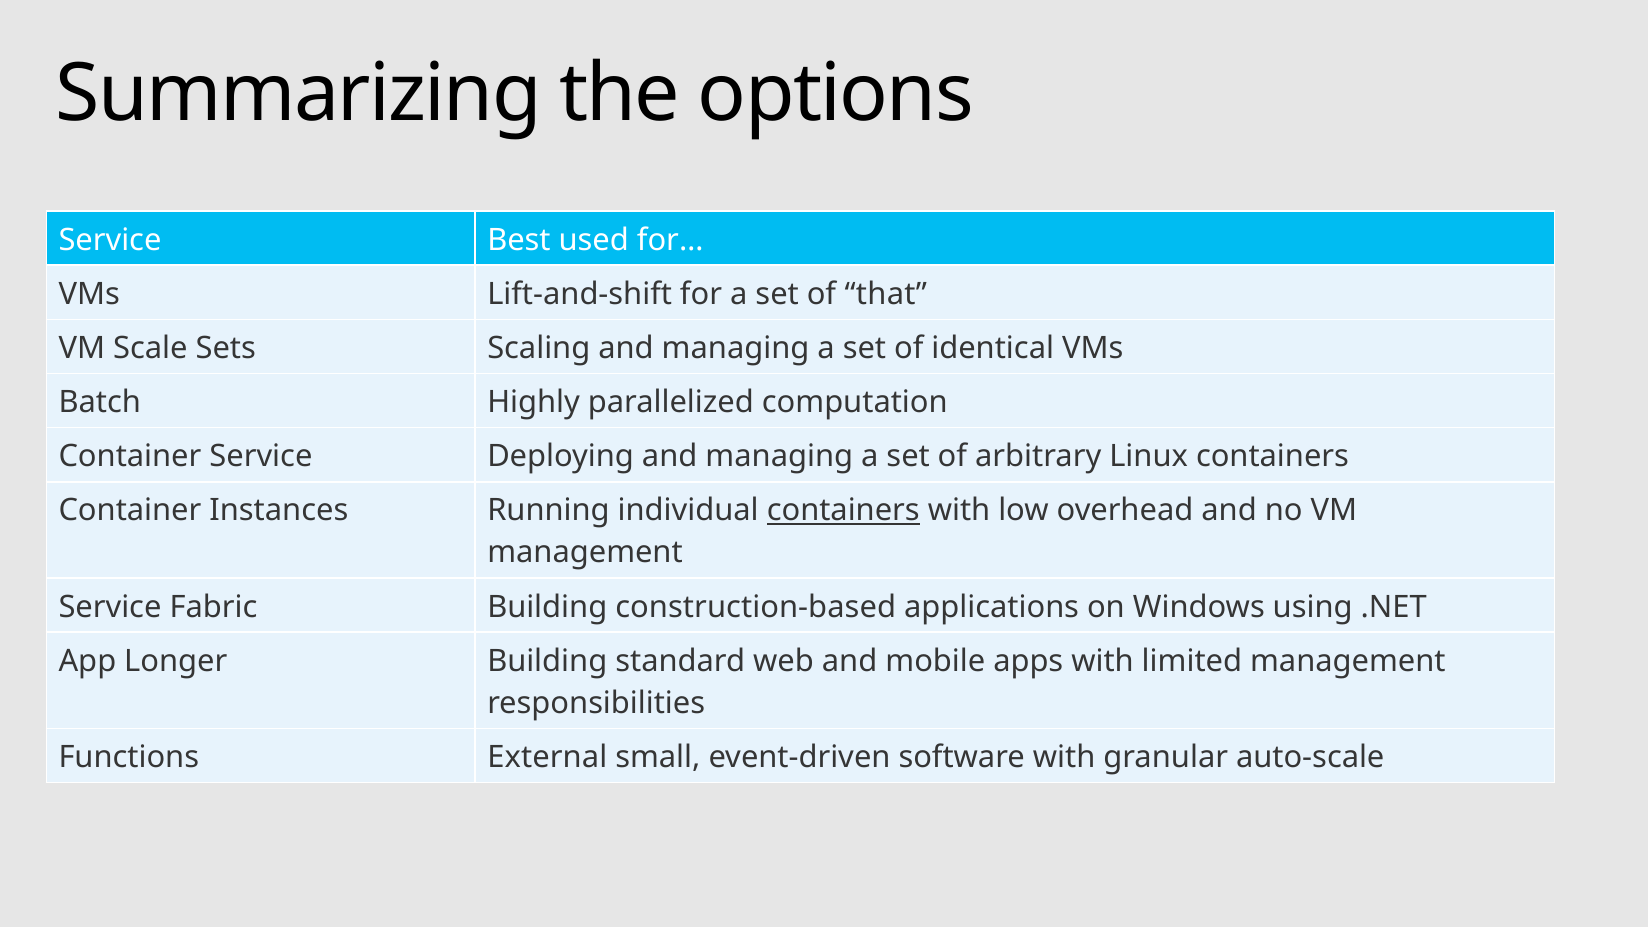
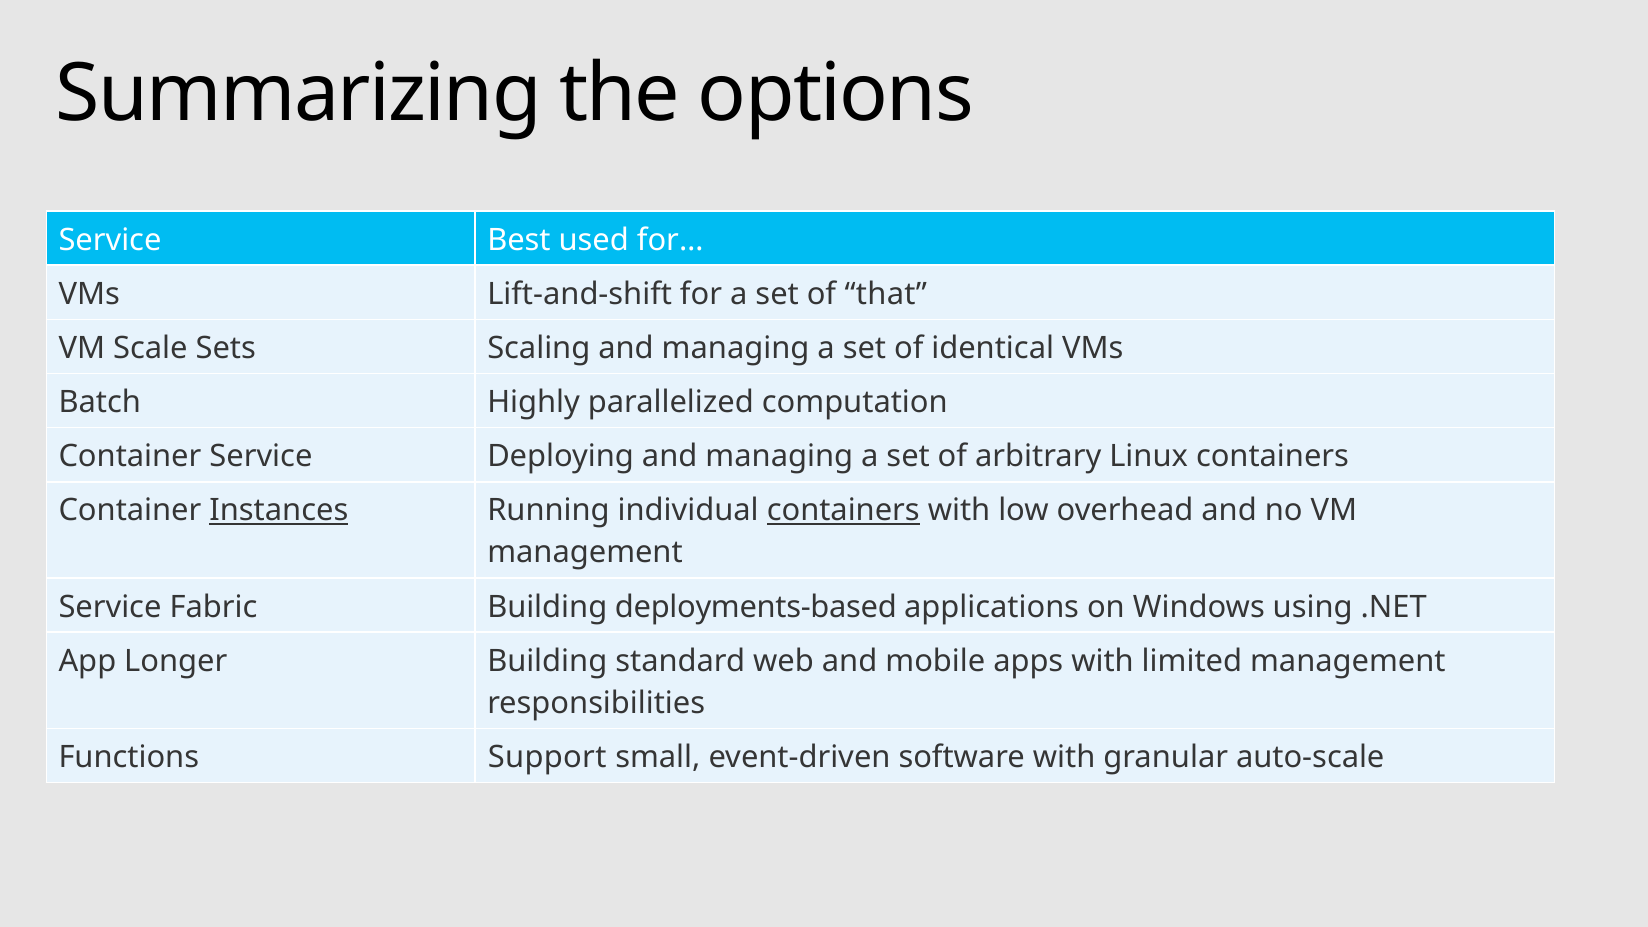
Instances underline: none -> present (279, 511)
construction-based: construction-based -> deployments-based (756, 607)
External: External -> Support (547, 757)
